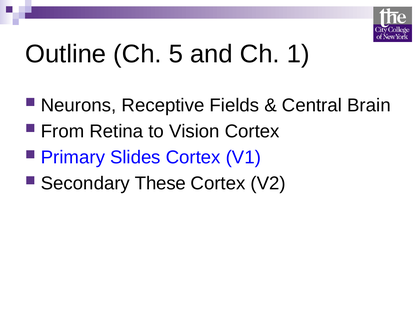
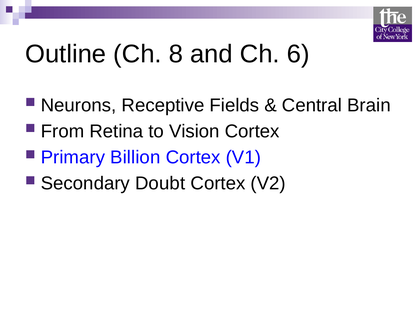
5: 5 -> 8 (176, 54)
1: 1 -> 6 (298, 54)
Slides: Slides -> Billion (135, 158)
These: These -> Doubt (160, 184)
